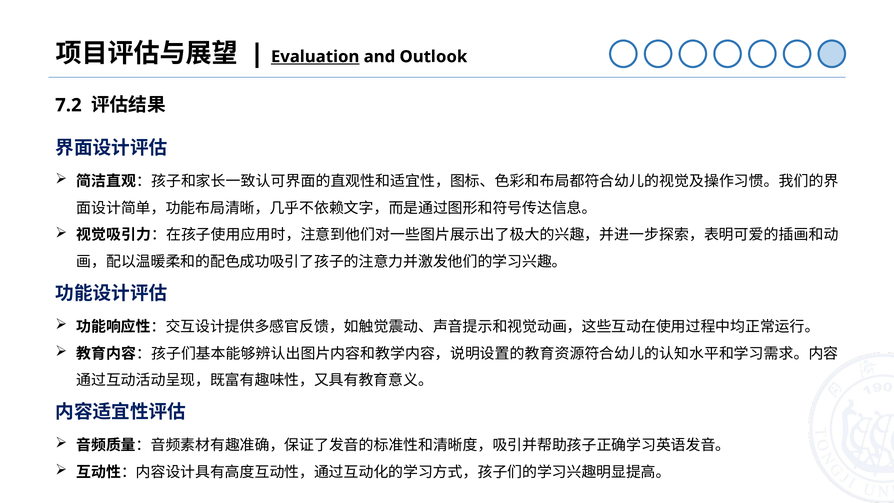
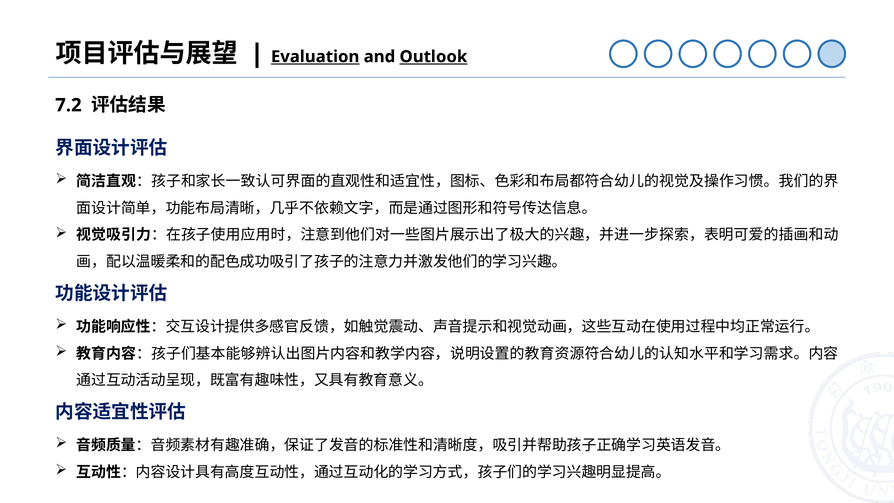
Outlook underline: none -> present (433, 57)
